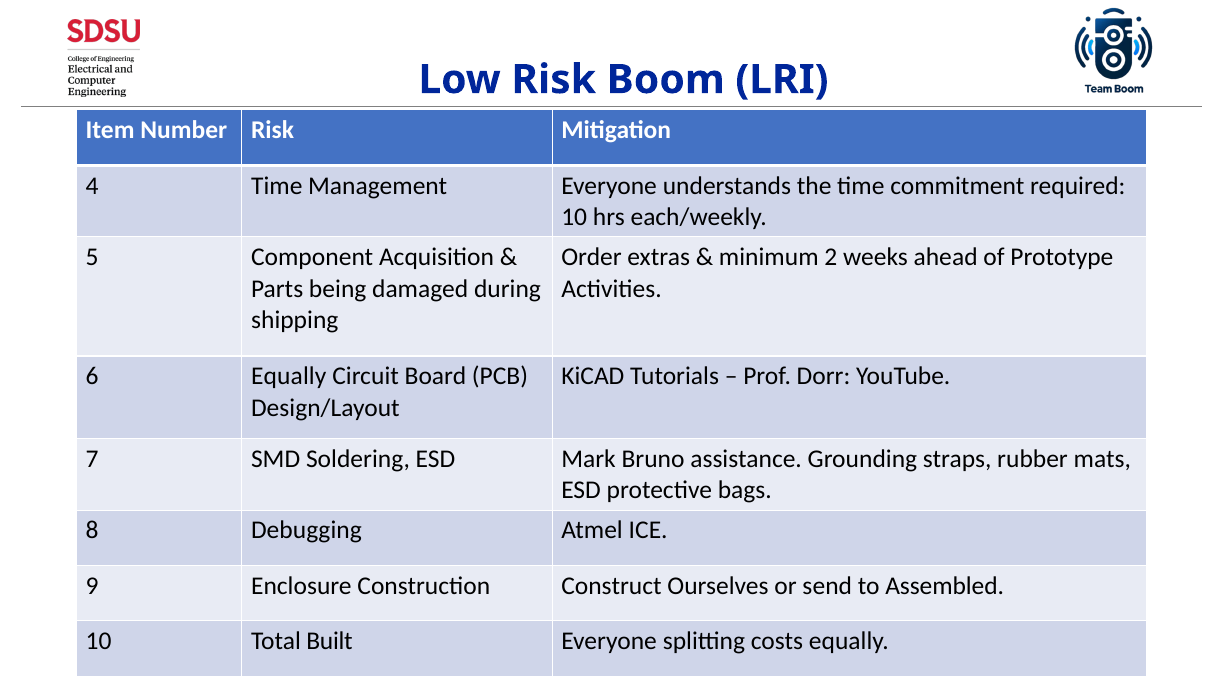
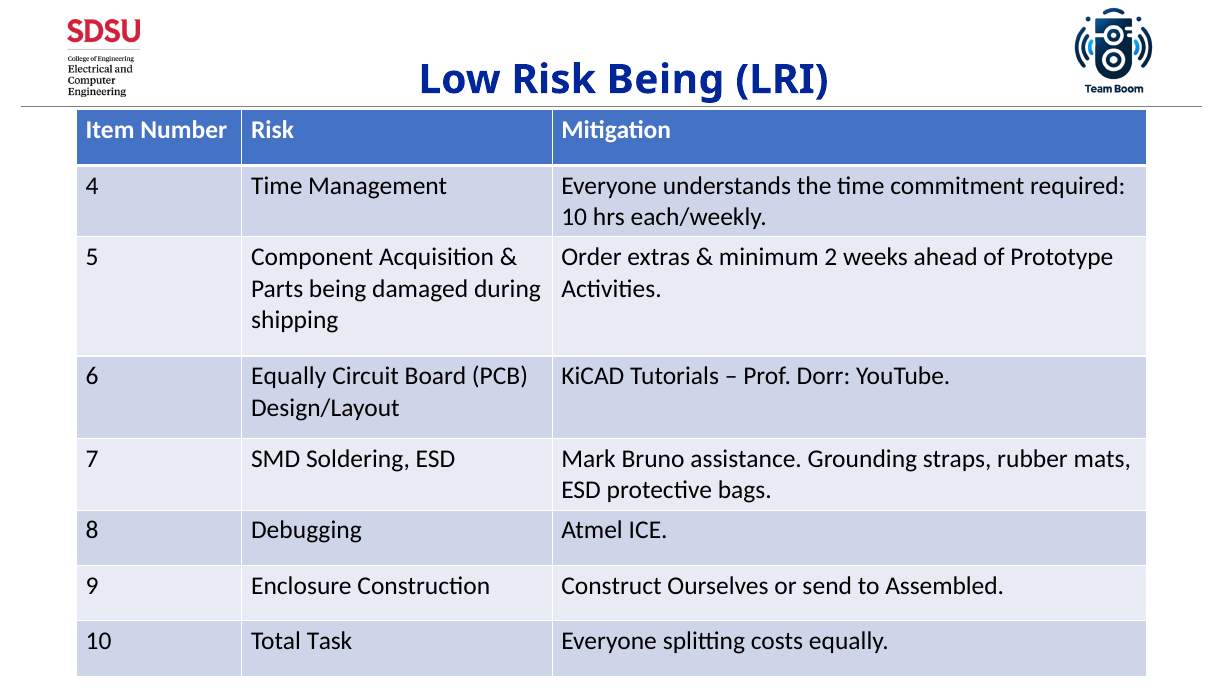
Risk Boom: Boom -> Being (665, 80)
Built: Built -> Task (330, 641)
